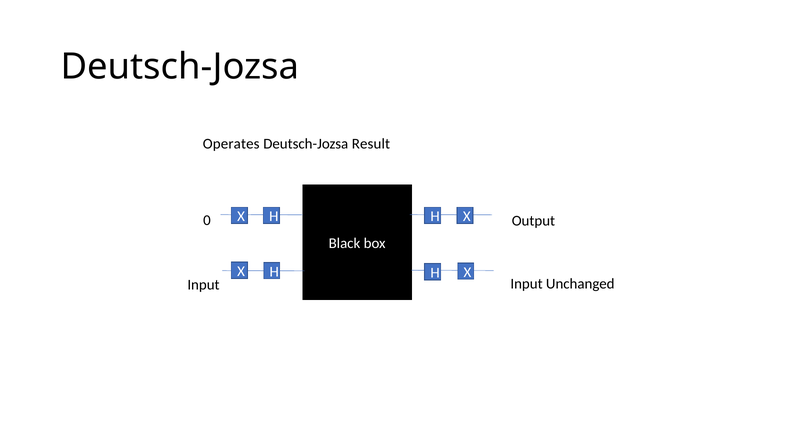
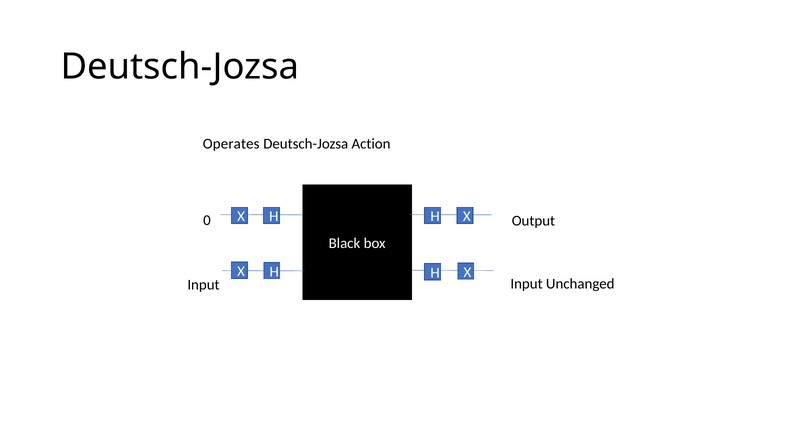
Result: Result -> Action (371, 144)
